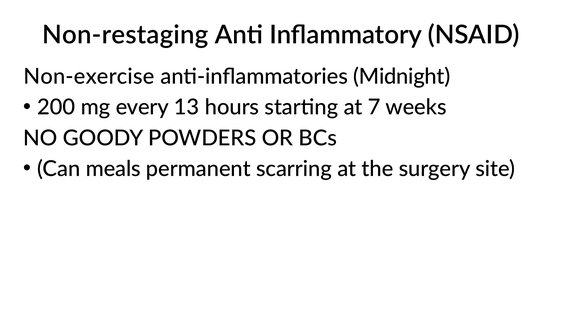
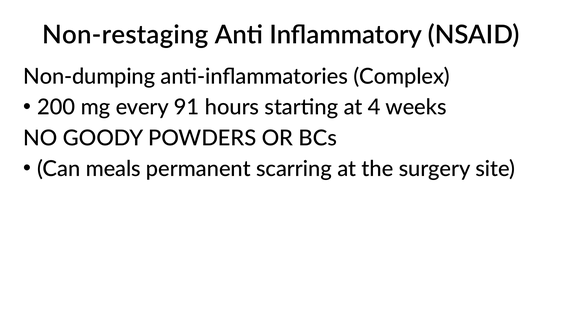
Non-exercise: Non-exercise -> Non-dumping (89, 77)
Midnight: Midnight -> Complex (402, 77)
13: 13 -> 91 (187, 107)
7: 7 -> 4 (374, 107)
